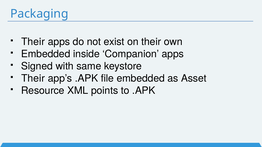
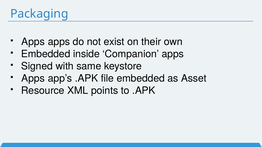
Their: Their -> Apps (33, 42)
Their: Their -> Apps (33, 79)
